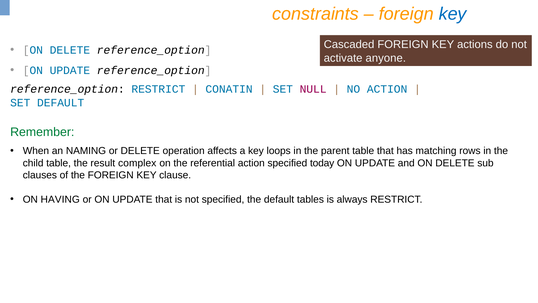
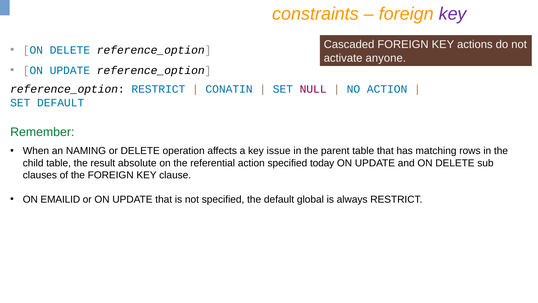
key colour: blue -> purple (453, 14)
loops: loops -> issue (279, 151)
complex: complex -> absolute (137, 163)
HAVING: HAVING -> EMAILID (60, 199)
tables: tables -> global (310, 199)
